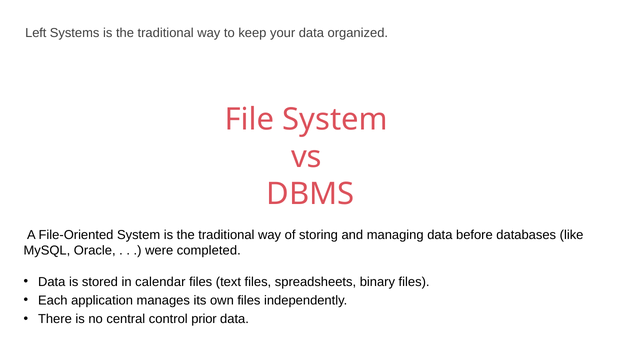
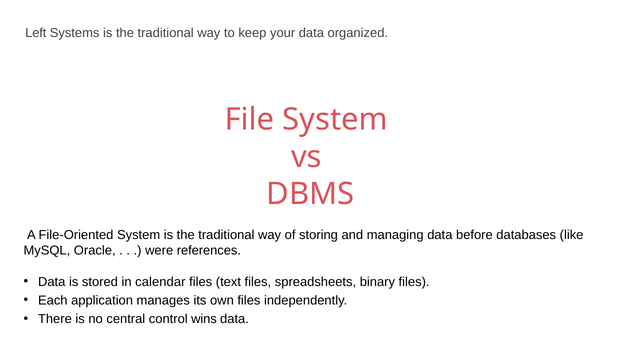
completed: completed -> references (209, 251)
prior: prior -> wins (204, 319)
